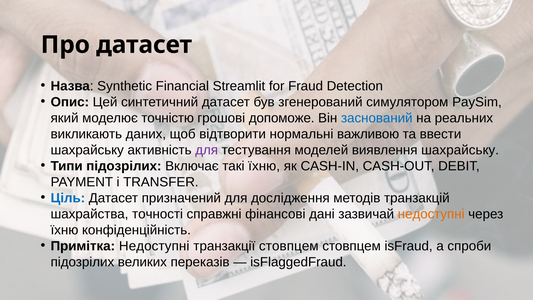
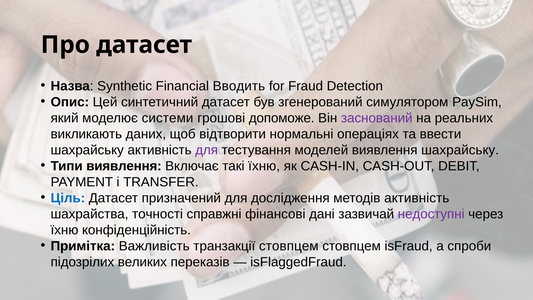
Streamlit: Streamlit -> Вводить (239, 86)
точністю: точністю -> системи (168, 118)
заснований colour: blue -> purple (377, 118)
важливою: важливою -> операціях (368, 134)
Типи підозрілих: підозрілих -> виявлення (124, 166)
методів транзакцій: транзакцій -> активність (417, 198)
недоступні colour: orange -> purple (431, 214)
Примітка Недоступні: Недоступні -> Важливість (154, 246)
